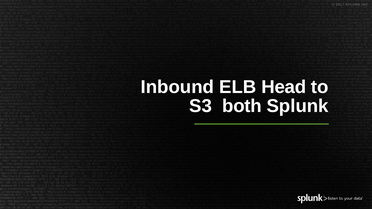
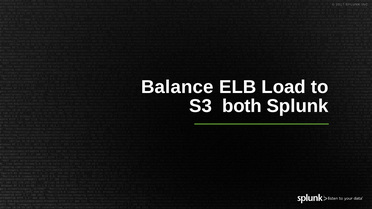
Inbound: Inbound -> Balance (177, 87)
Head: Head -> Load (284, 87)
